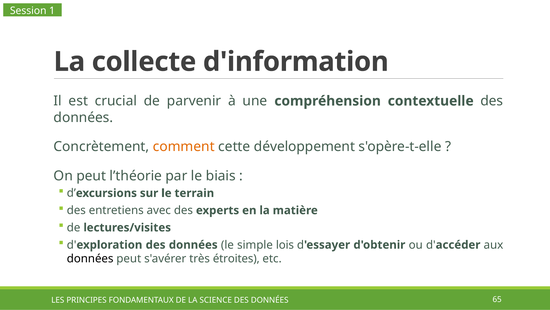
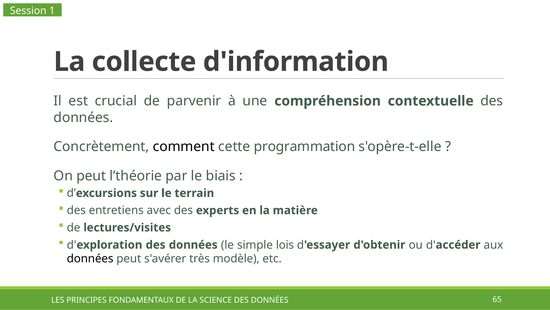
comment colour: orange -> black (184, 146)
développement: développement -> programmation (305, 146)
étroites: étroites -> modèle (236, 258)
